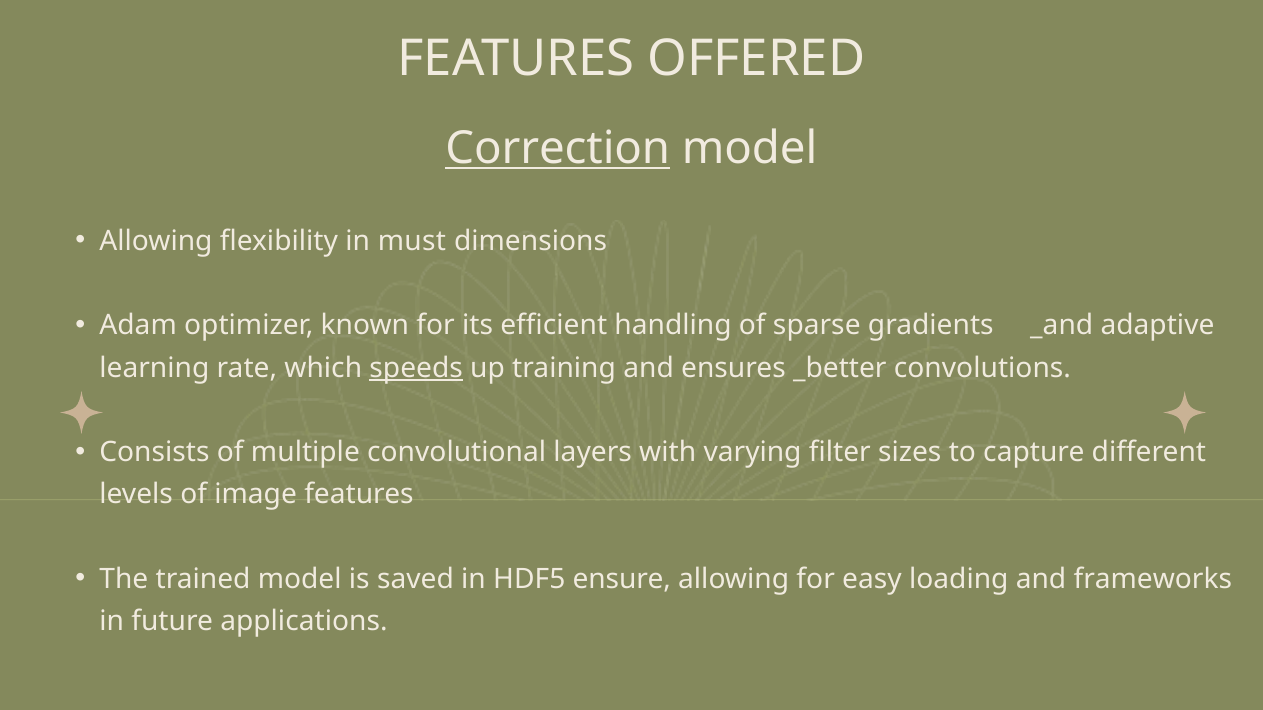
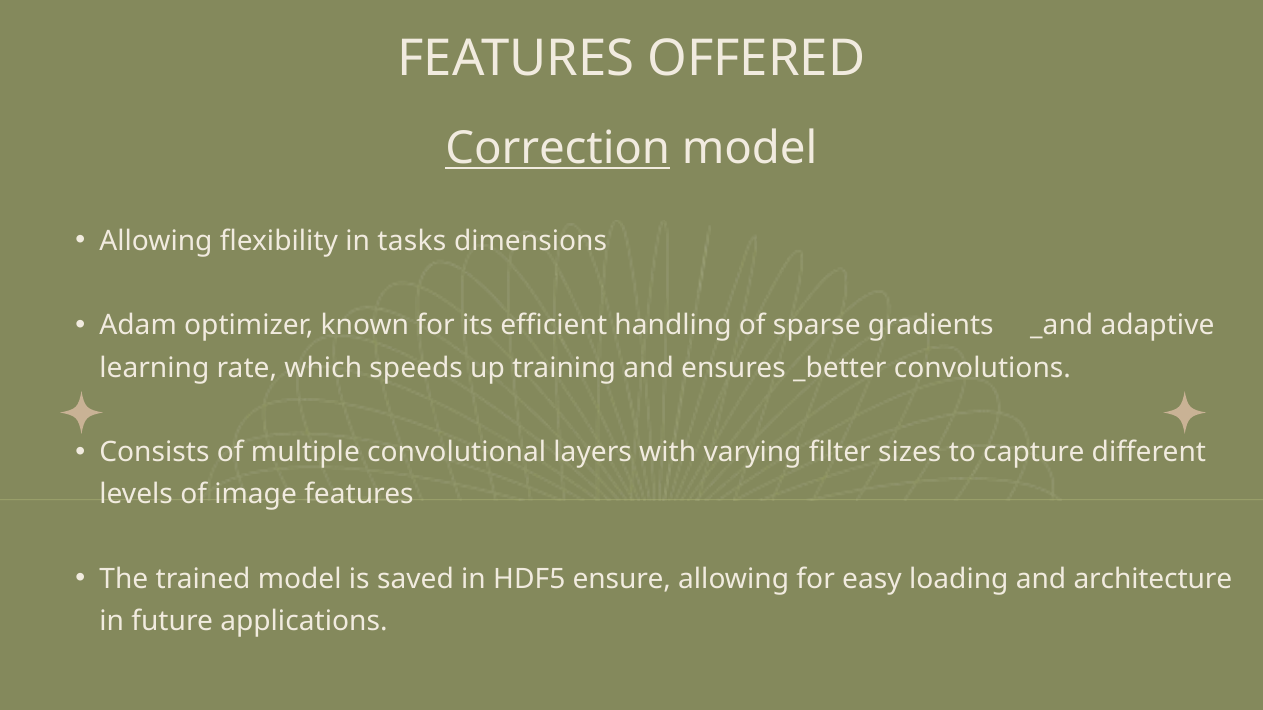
must: must -> tasks (412, 241)
speeds underline: present -> none (416, 368)
frameworks: frameworks -> architecture (1153, 579)
